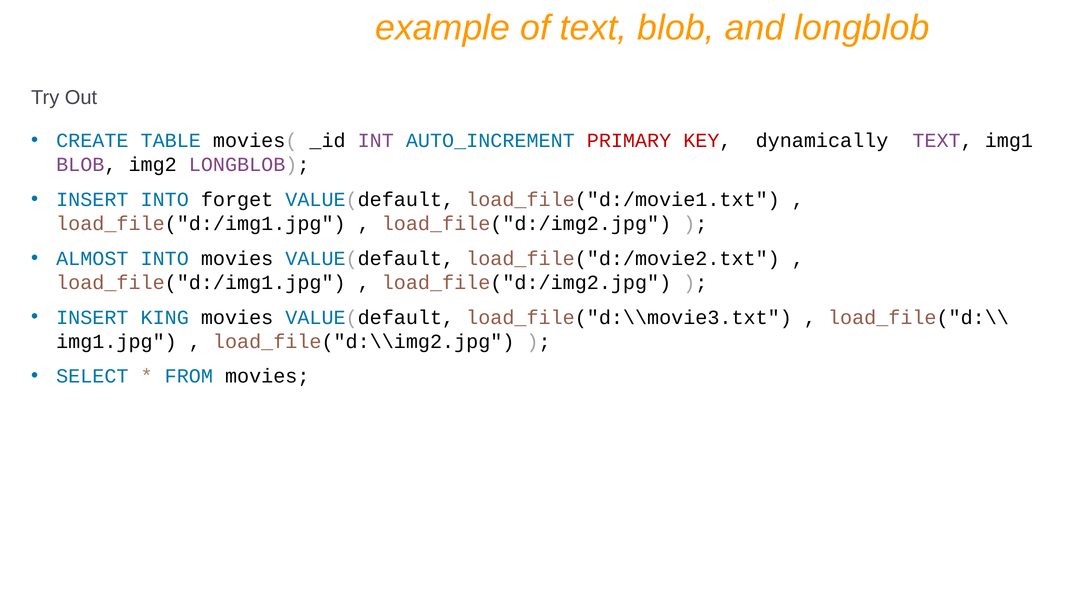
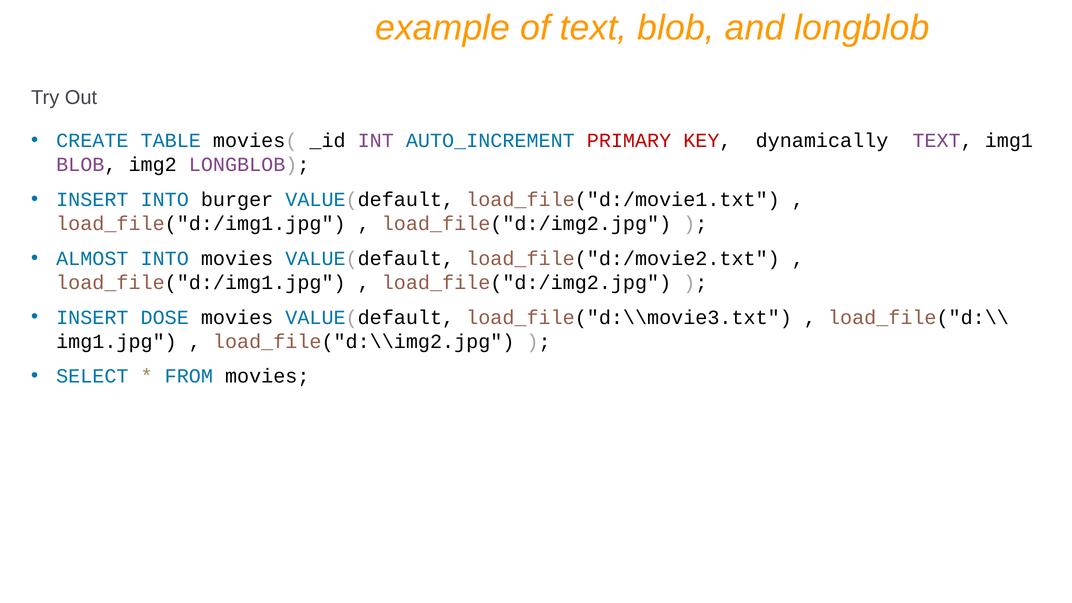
forget: forget -> burger (237, 200)
KING: KING -> DOSE (165, 317)
